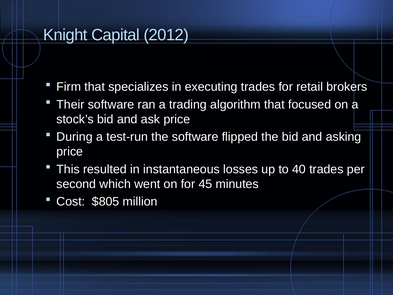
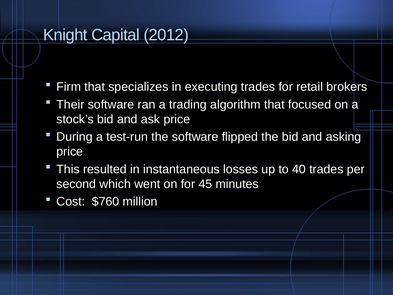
$805: $805 -> $760 (106, 201)
